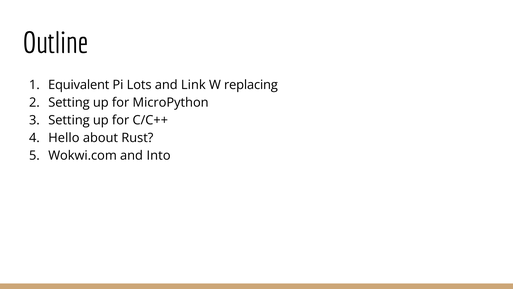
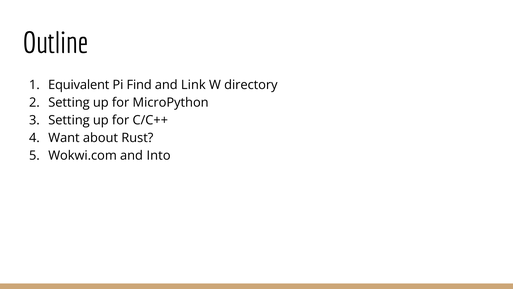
Lots: Lots -> Find (139, 85)
replacing: replacing -> directory (251, 85)
Hello: Hello -> Want (64, 138)
